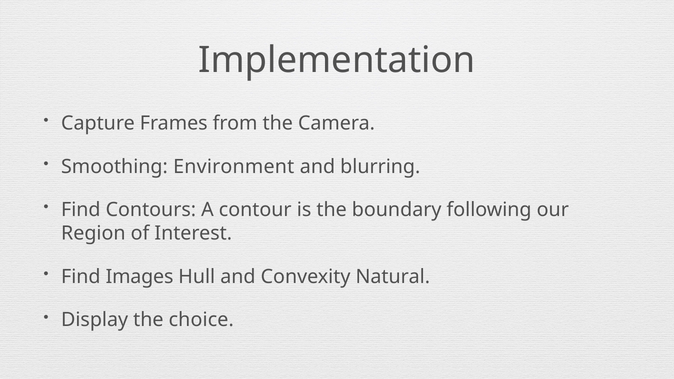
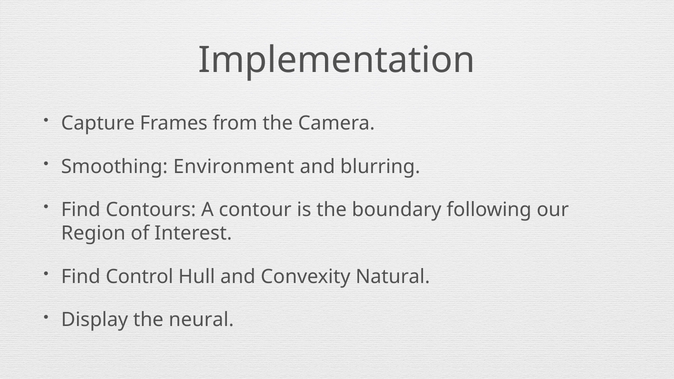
Images: Images -> Control (140, 277)
choice: choice -> neural (201, 320)
